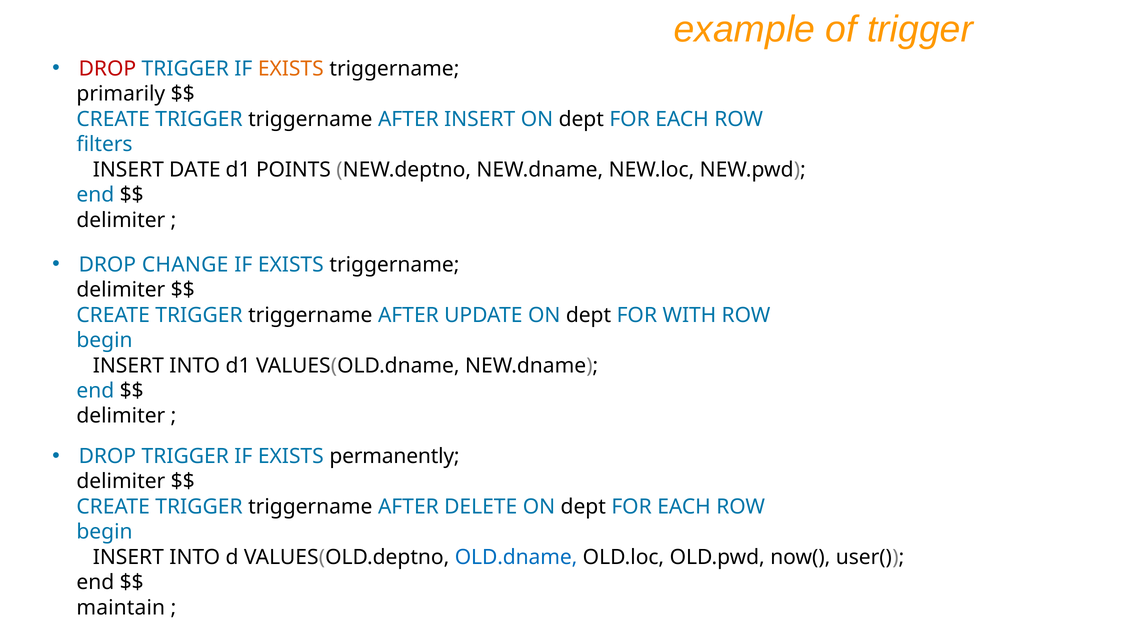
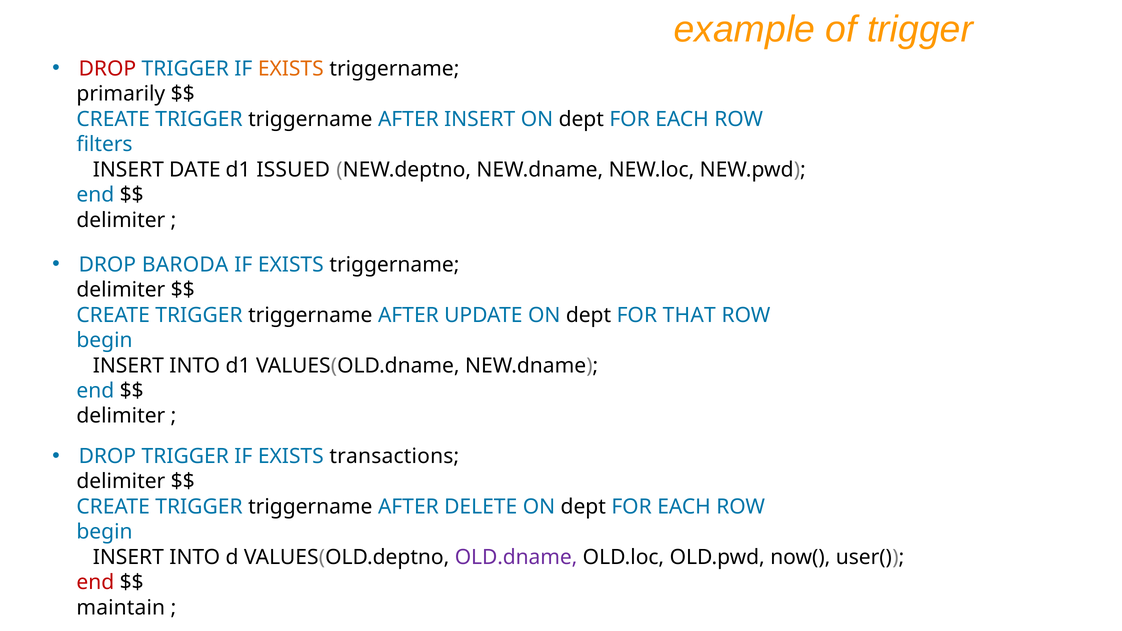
POINTS: POINTS -> ISSUED (293, 170)
CHANGE: CHANGE -> BARODA (185, 265)
WITH: WITH -> THAT (689, 315)
permanently: permanently -> transactions (394, 456)
OLD.dname colour: blue -> purple (516, 557)
end colour: black -> red (95, 583)
